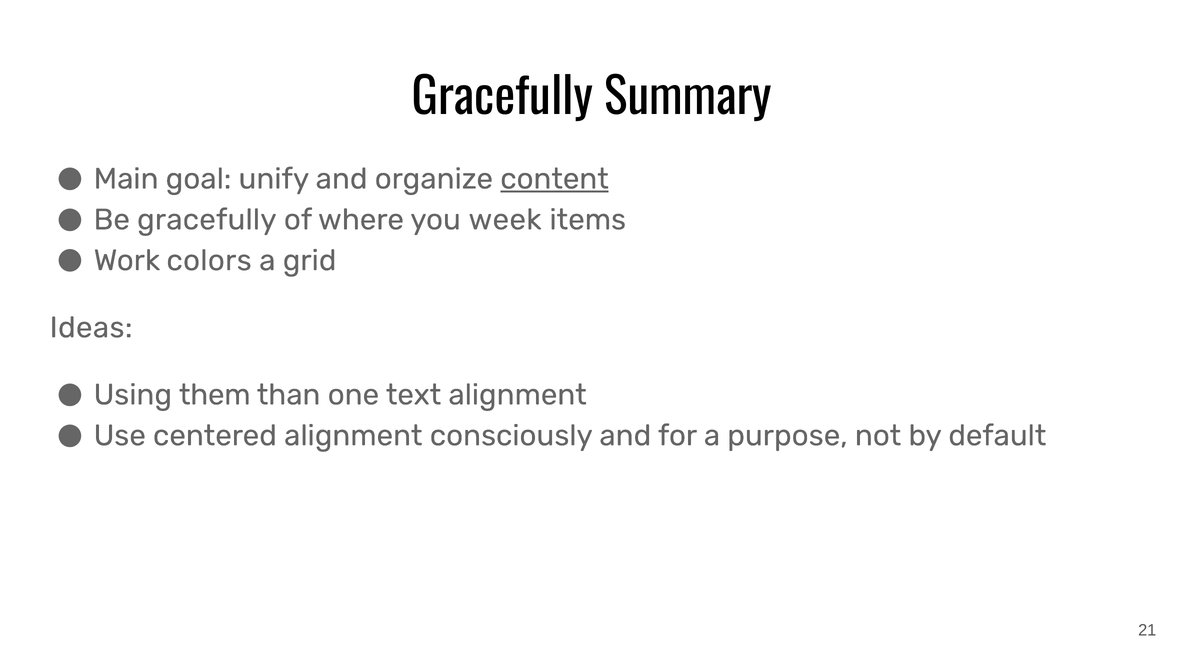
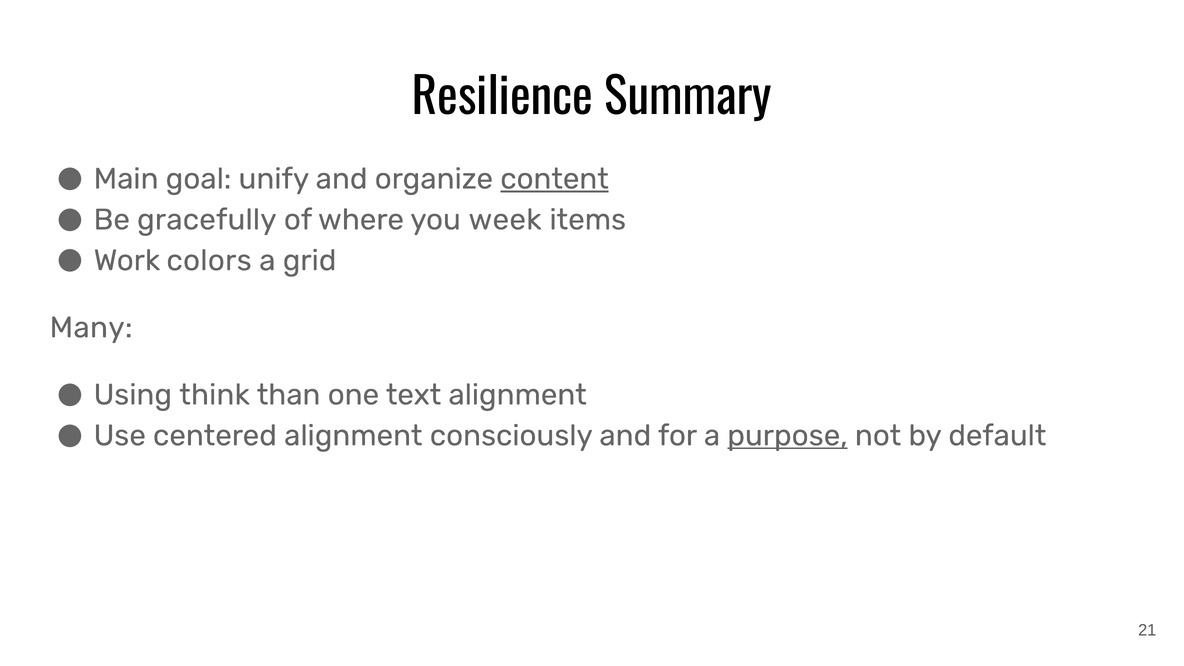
Gracefully: Gracefully -> Resilience (503, 98)
Ideas: Ideas -> Many (91, 328)
them: them -> think (215, 395)
purpose underline: none -> present (787, 436)
